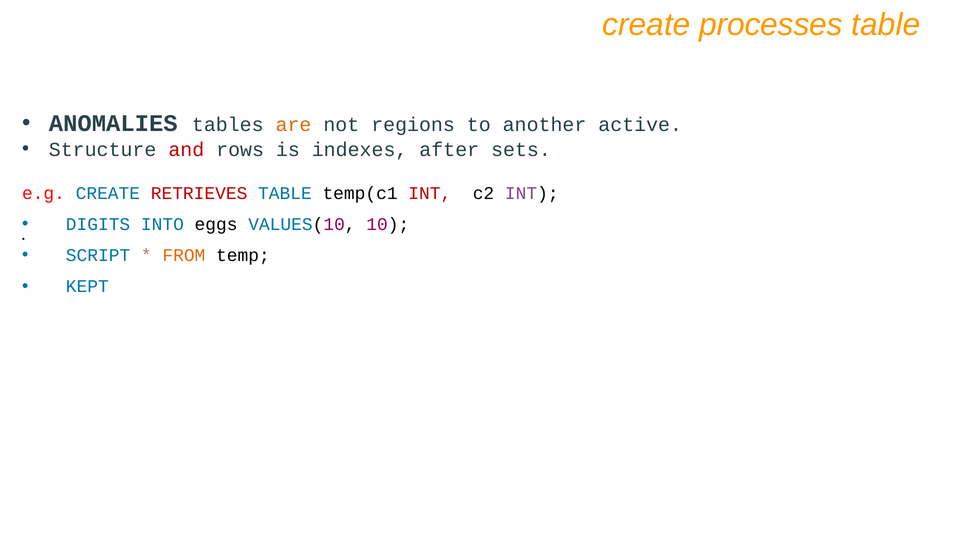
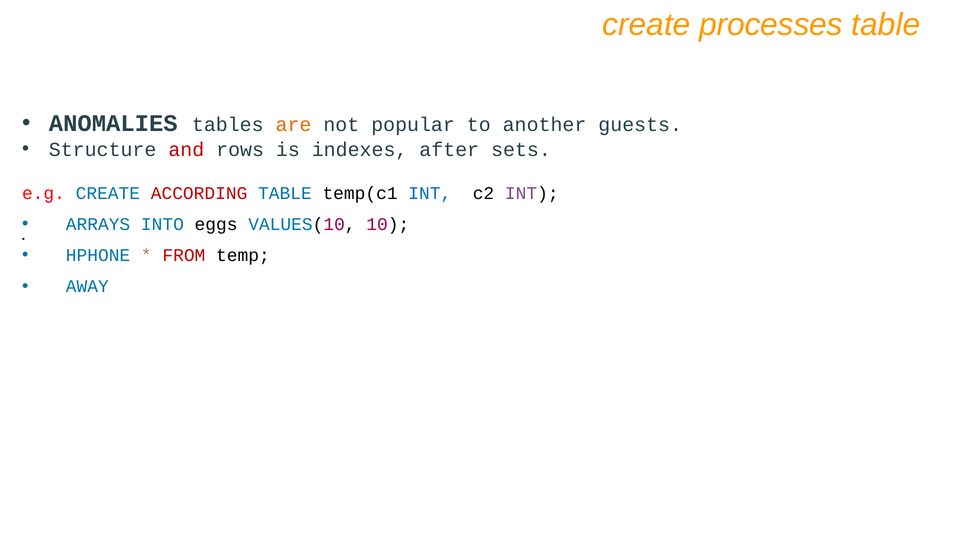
regions: regions -> popular (413, 125)
active: active -> guests (640, 125)
RETRIEVES: RETRIEVES -> ACCORDING (199, 193)
INT colour: red -> blue (430, 193)
DIGITS: DIGITS -> ARRAYS (98, 224)
SCRIPT: SCRIPT -> HPHONE (98, 255)
FROM colour: orange -> red (184, 255)
KEPT: KEPT -> AWAY (87, 286)
